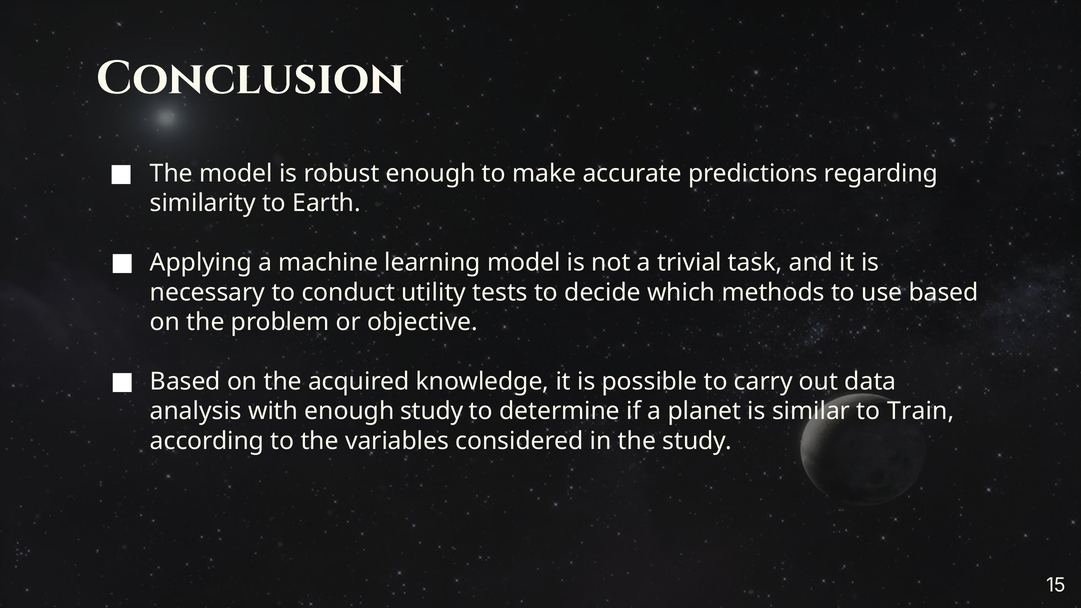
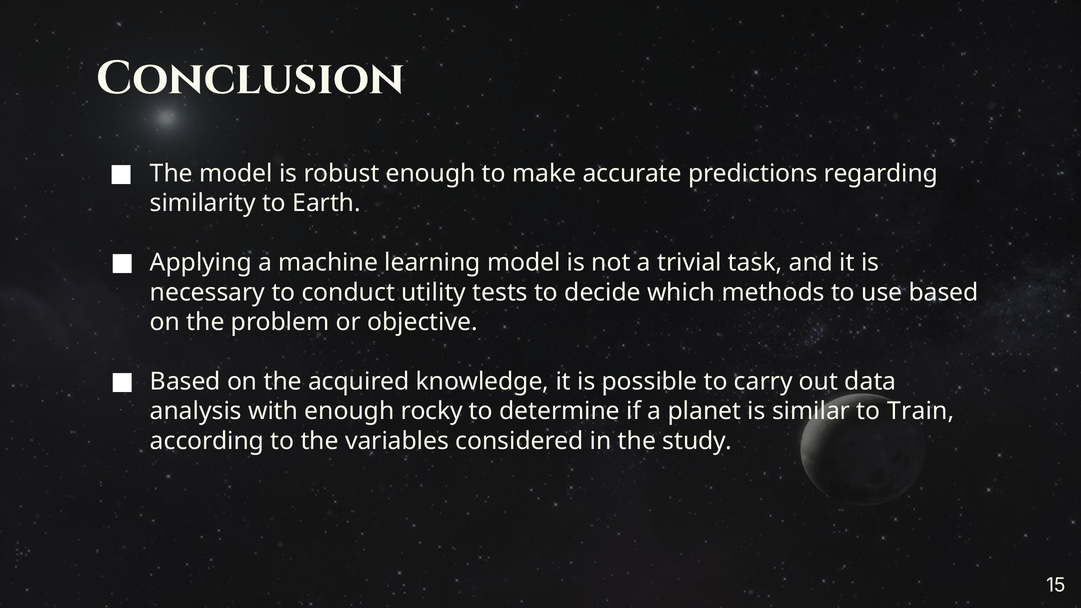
enough study: study -> rocky (432, 411)
